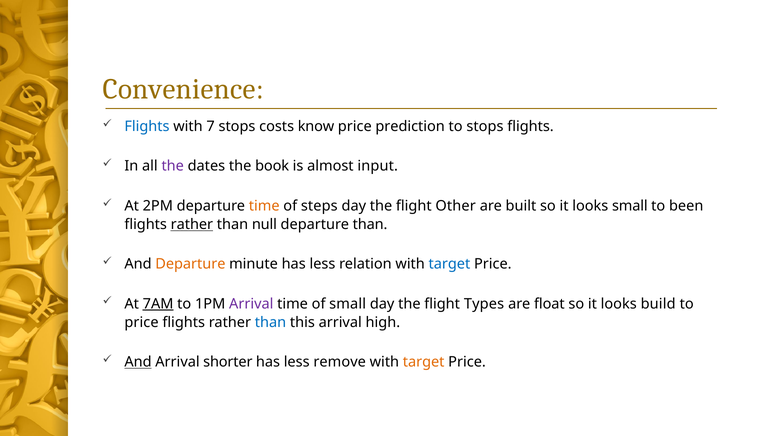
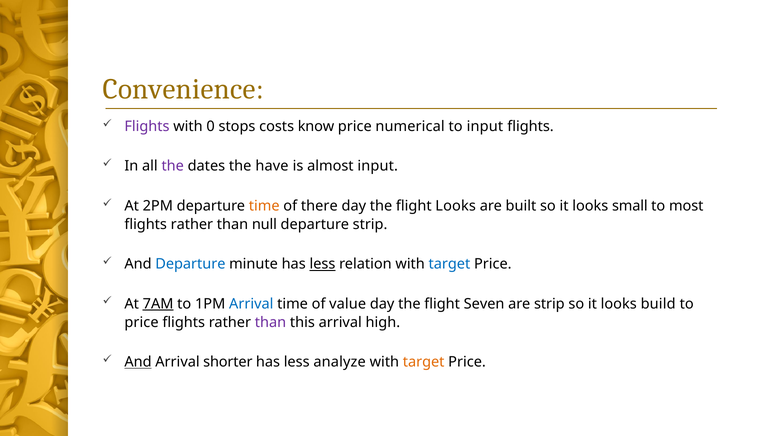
Flights colour: blue -> purple (147, 127)
7: 7 -> 0 (211, 127)
prediction: prediction -> numerical (410, 127)
to stops: stops -> input (485, 127)
book: book -> have (272, 166)
steps: steps -> there (319, 206)
flight Other: Other -> Looks (456, 206)
been: been -> most (686, 206)
rather underline: present -> none (192, 225)
departure than: than -> strip (370, 225)
Departure colour: orange -> blue (190, 264)
less underline: none -> present (322, 264)
Arrival colour: purple -> blue (251, 304)
of small: small -> value (348, 304)
Types: Types -> Seven (484, 304)
are float: float -> strip (549, 304)
than colour: blue -> purple (271, 322)
remove: remove -> analyze (340, 362)
